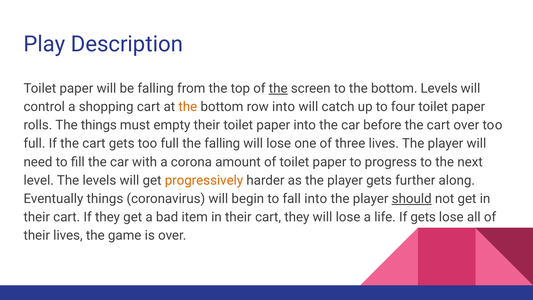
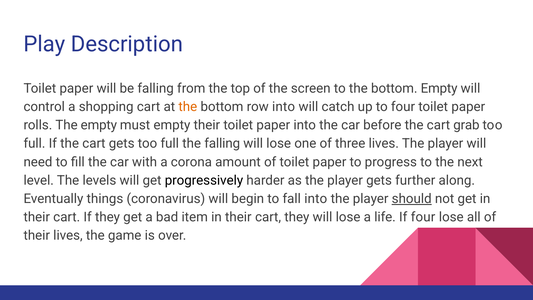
the underline: present -> none (278, 88)
bottom Levels: Levels -> Empty (439, 88)
The things: things -> empty (99, 125)
cart over: over -> grab (466, 125)
progressively colour: orange -> black (204, 180)
If gets: gets -> four (423, 217)
